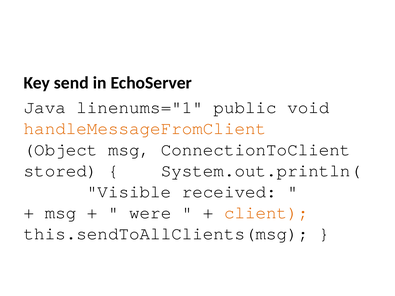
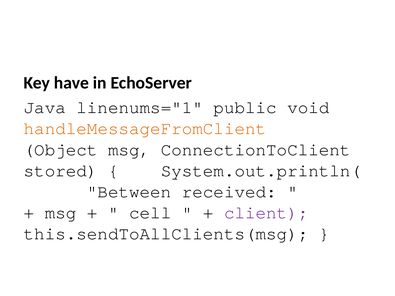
send: send -> have (71, 83)
Visible: Visible -> Between (129, 192)
were: were -> cell (150, 213)
client colour: orange -> purple (266, 213)
